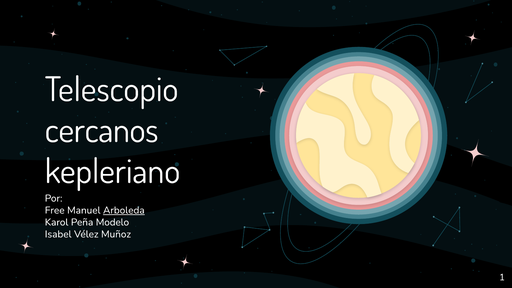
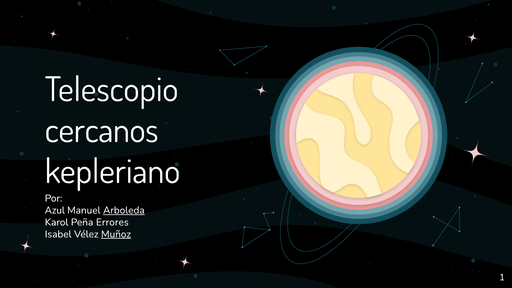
Free: Free -> Azul (55, 210)
Modelo: Modelo -> Errores (112, 222)
Muñoz underline: none -> present (116, 234)
